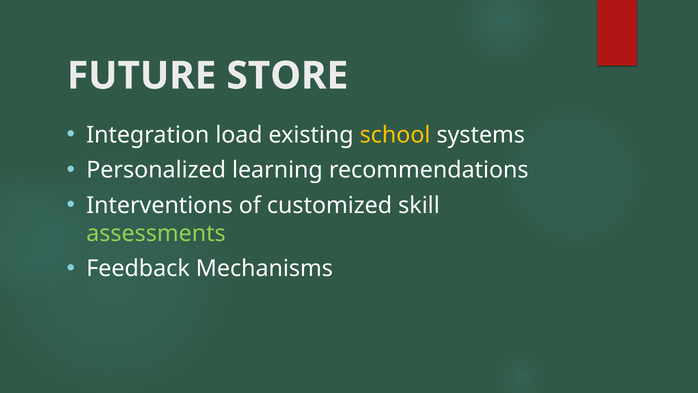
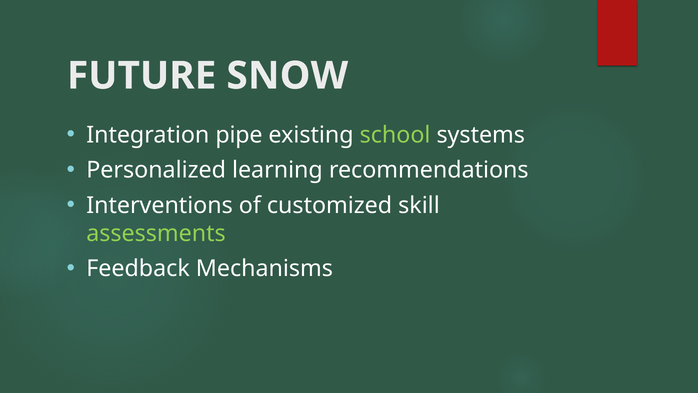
STORE: STORE -> SNOW (287, 76)
load: load -> pipe (239, 135)
school colour: yellow -> light green (395, 135)
